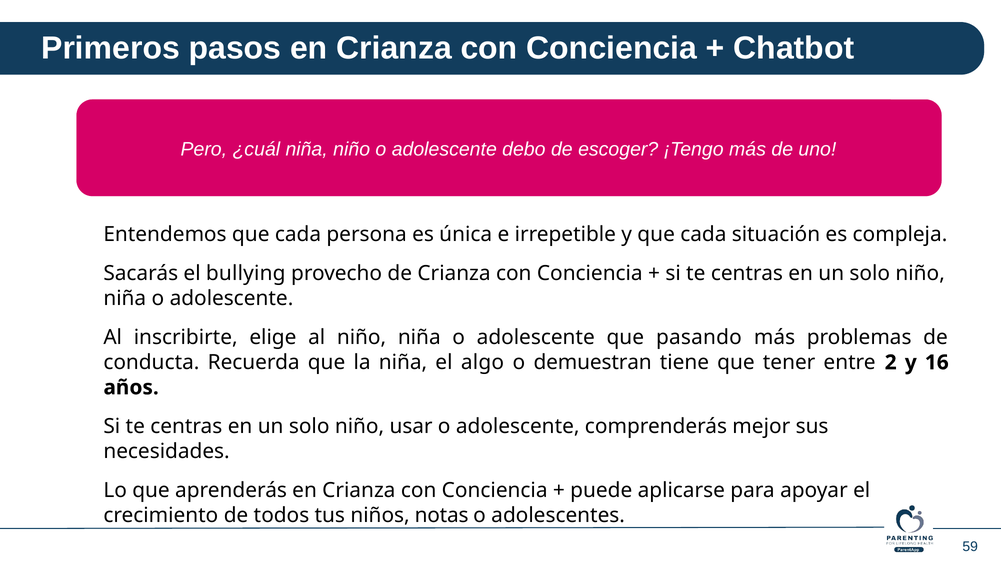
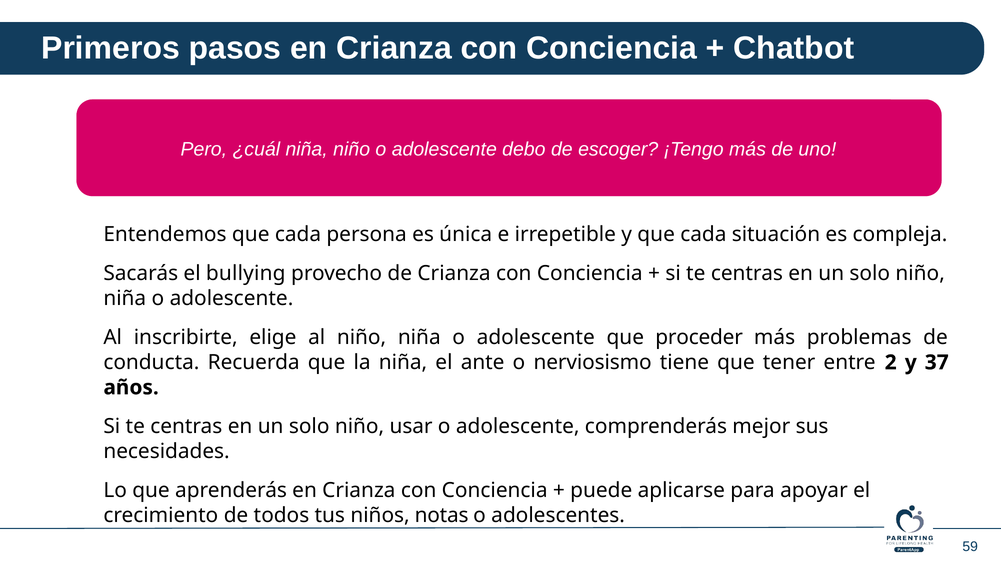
pasando: pasando -> proceder (699, 337)
algo: algo -> ante (483, 363)
demuestran: demuestran -> nerviosismo (593, 363)
16: 16 -> 37 (937, 363)
